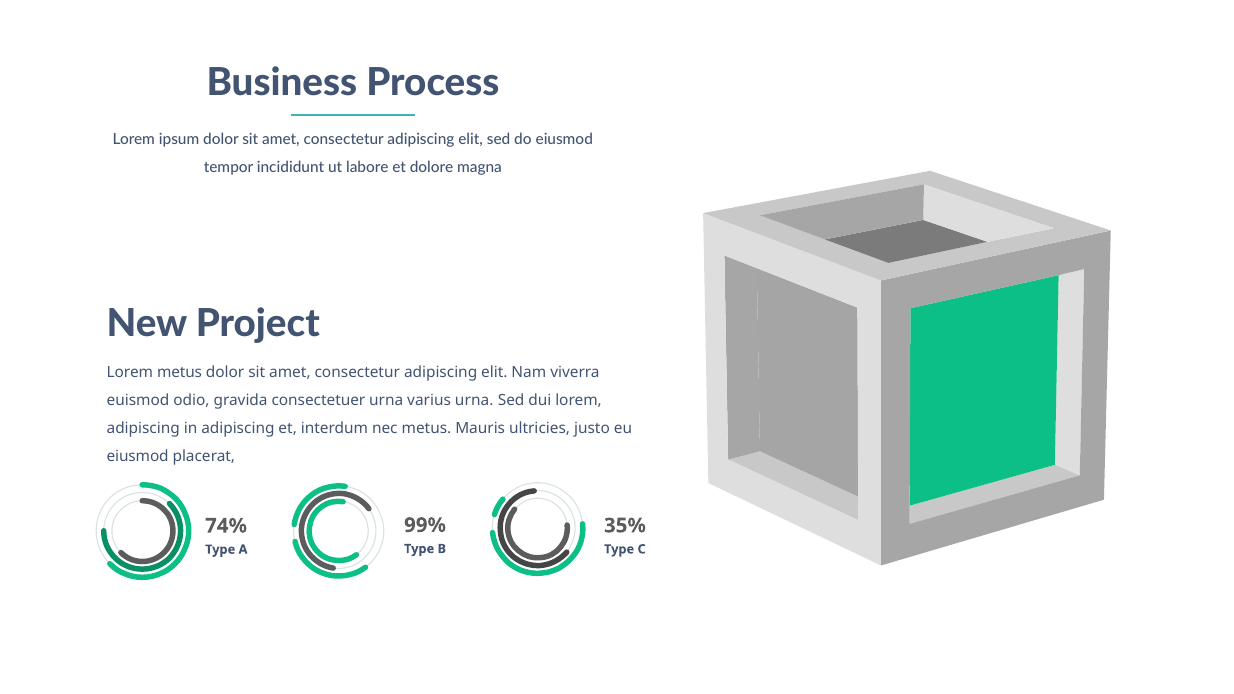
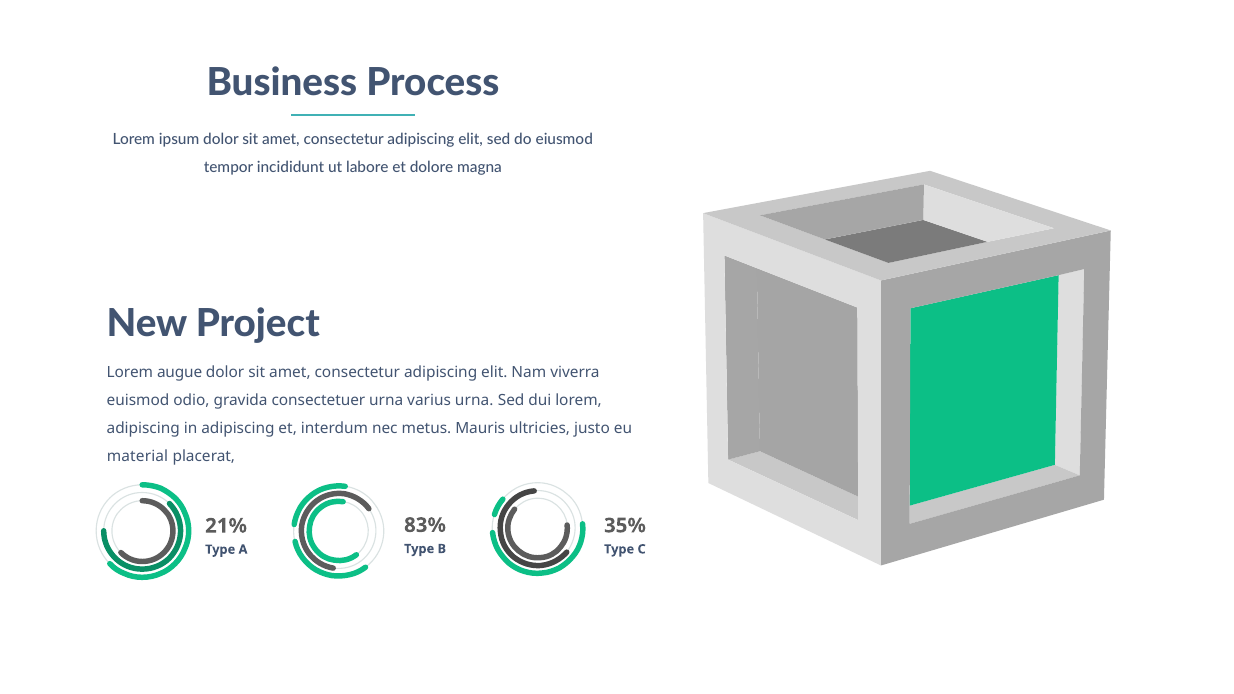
Lorem metus: metus -> augue (180, 373)
eiusmod: eiusmod -> material (138, 456)
99%: 99% -> 83% (425, 525)
74%: 74% -> 21% (226, 526)
